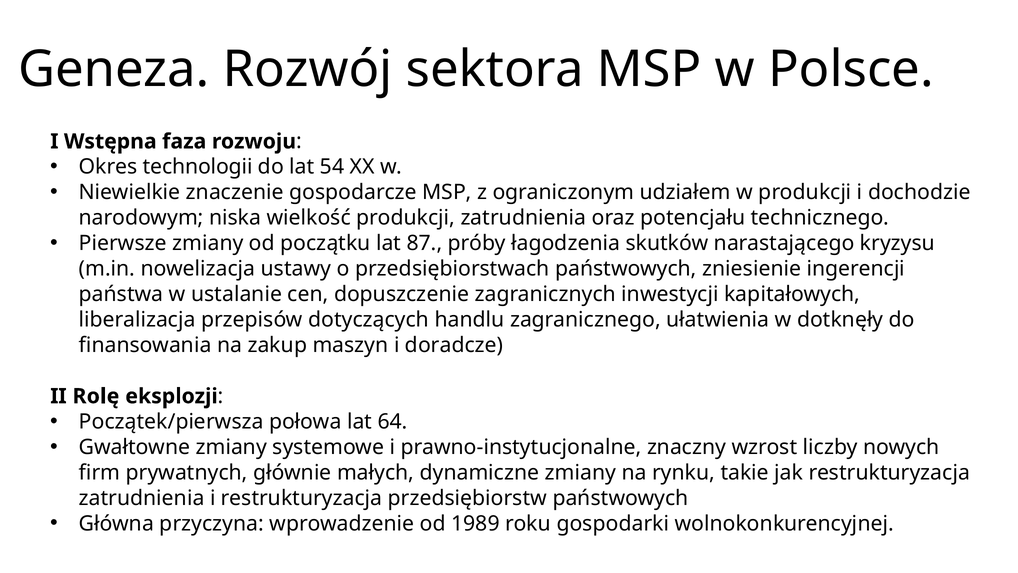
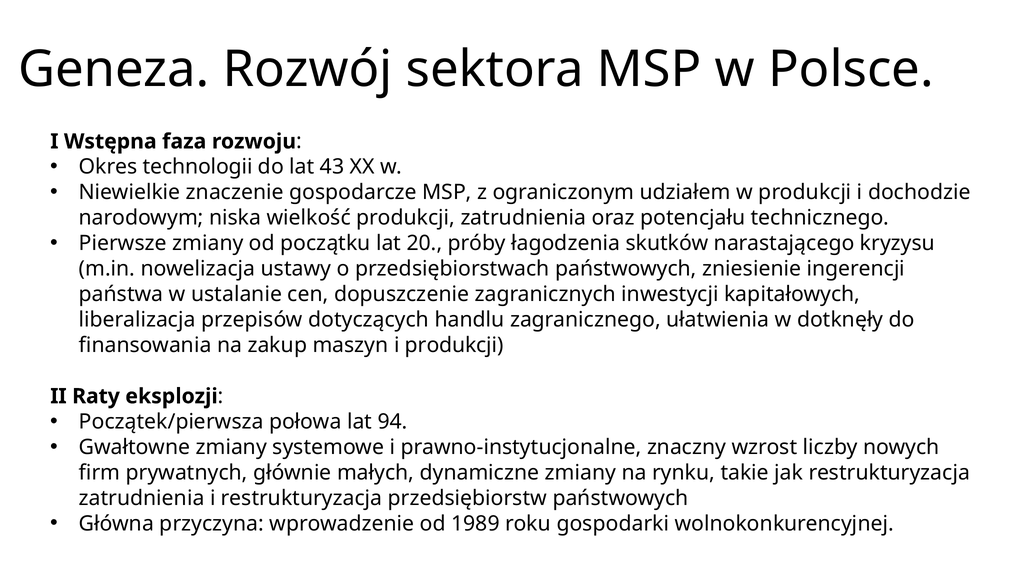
54: 54 -> 43 (332, 167)
87: 87 -> 20 (425, 243)
i doradcze: doradcze -> produkcji (454, 345)
Rolę: Rolę -> Raty (96, 396)
64: 64 -> 94 (393, 421)
